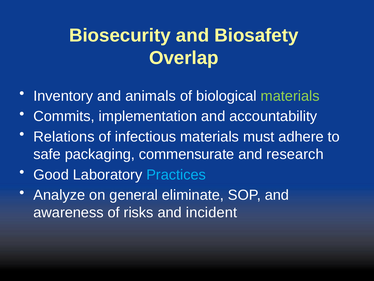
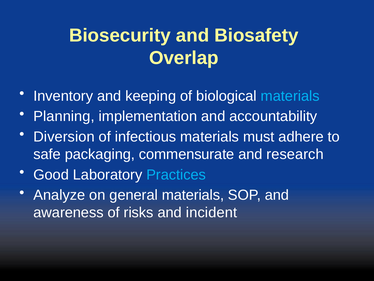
animals: animals -> keeping (151, 96)
materials colour: light green -> light blue (290, 96)
Commits: Commits -> Planning (64, 116)
Relations: Relations -> Diversion (64, 137)
general eliminate: eliminate -> materials (193, 195)
